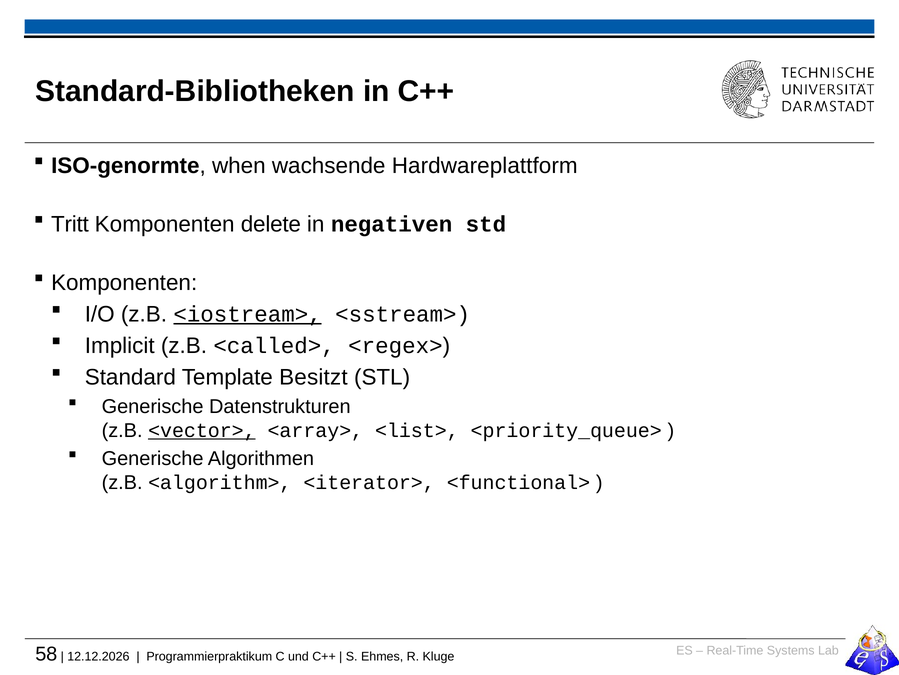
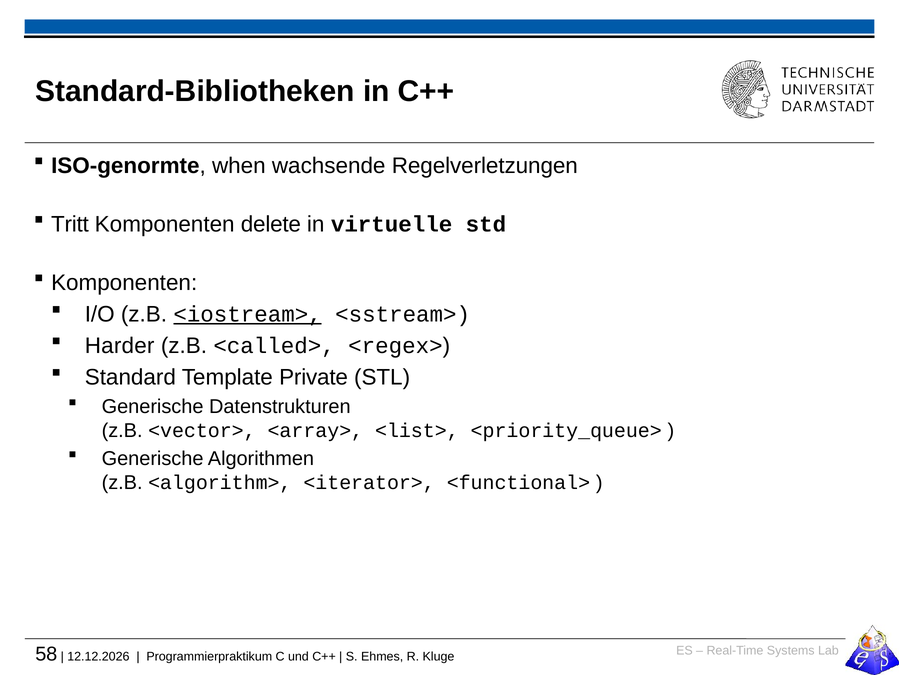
Hardwareplattform: Hardwareplattform -> Regelverletzungen (485, 165)
negativen: negativen -> virtuelle (392, 224)
Implicit: Implicit -> Harder (120, 345)
Besitzt: Besitzt -> Private (314, 377)
<vector> underline: present -> none (202, 430)
